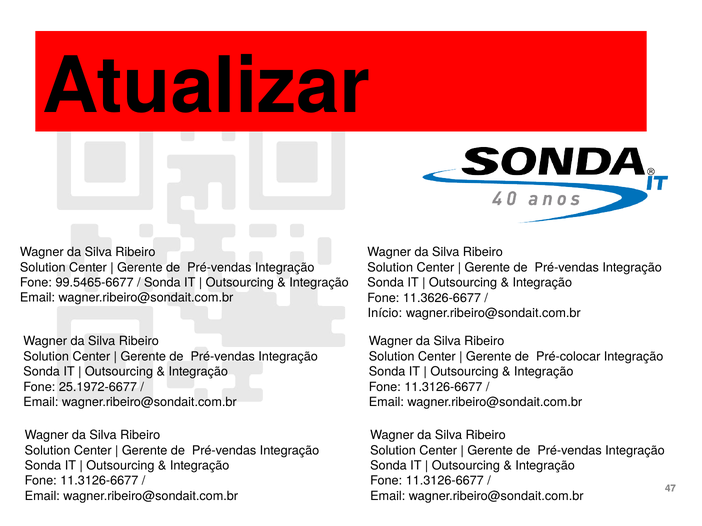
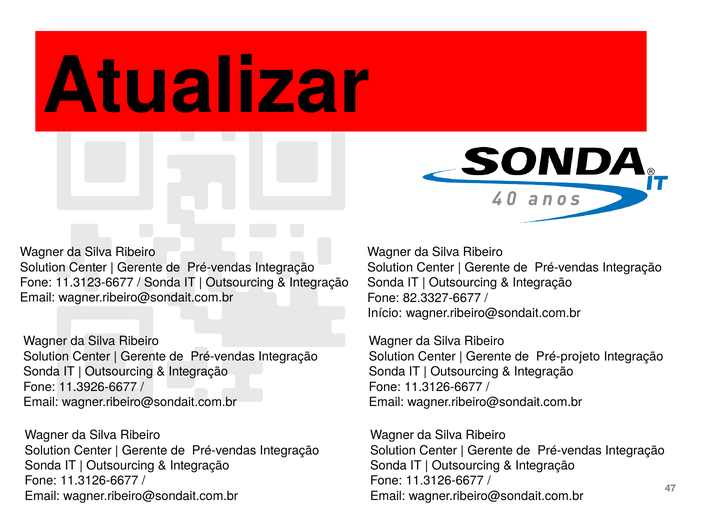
99.5465-6677: 99.5465-6677 -> 11.3123-6677 (95, 283)
11.3626-6677: 11.3626-6677 -> 82.3327-6677 (442, 298)
Pré-colocar: Pré-colocar -> Pré-projeto (568, 357)
25.1972-6677: 25.1972-6677 -> 11.3926-6677 (98, 387)
